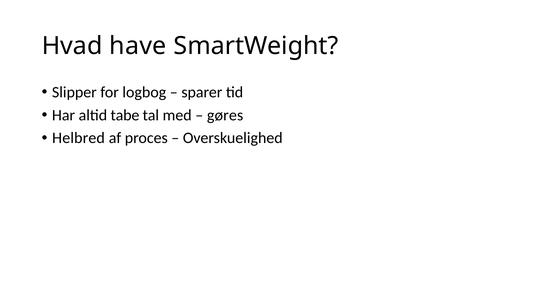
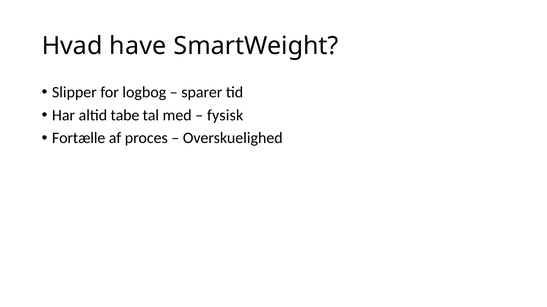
gøres: gøres -> fysisk (225, 115)
Helbred: Helbred -> Fortælle (79, 138)
